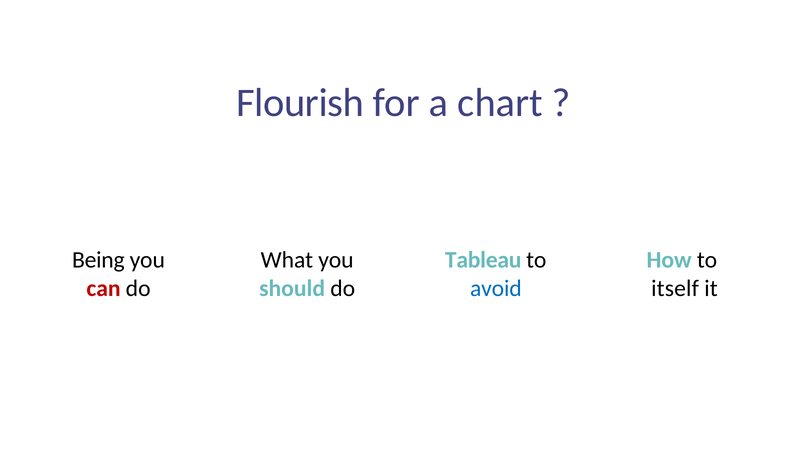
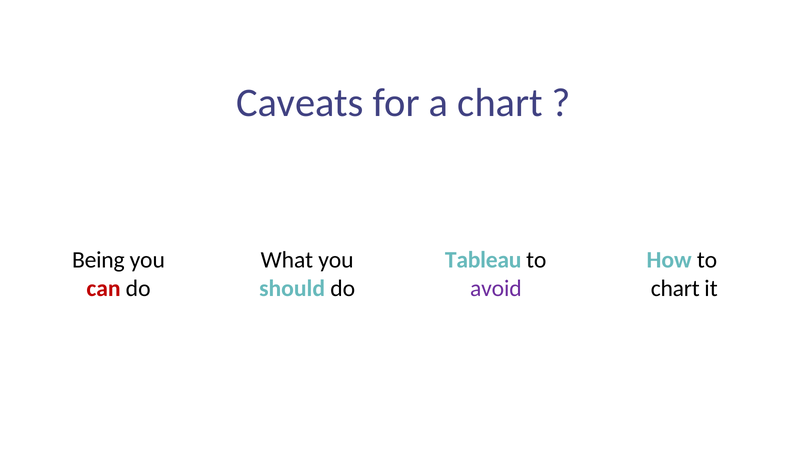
Flourish: Flourish -> Caveats (300, 103)
avoid colour: blue -> purple (496, 288)
itself: itself -> chart (675, 288)
